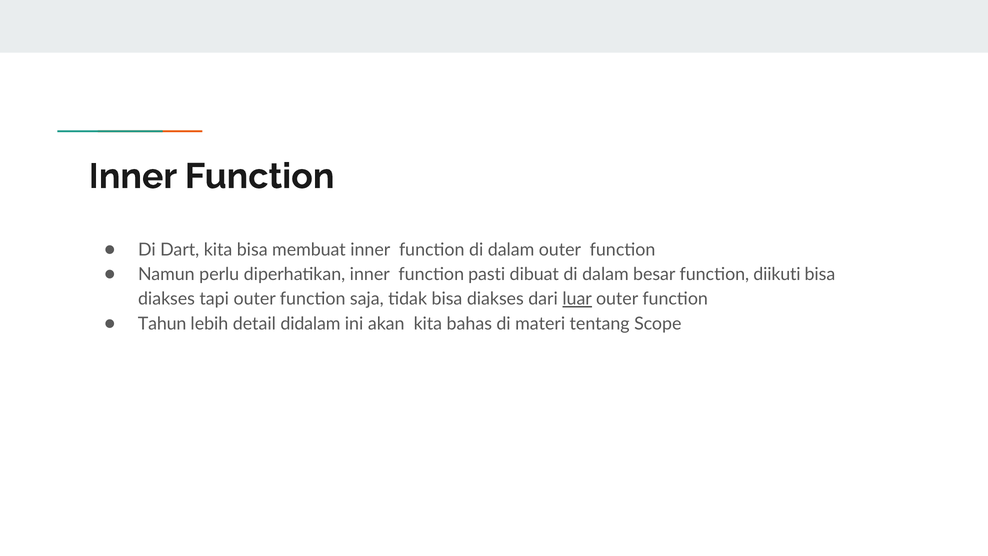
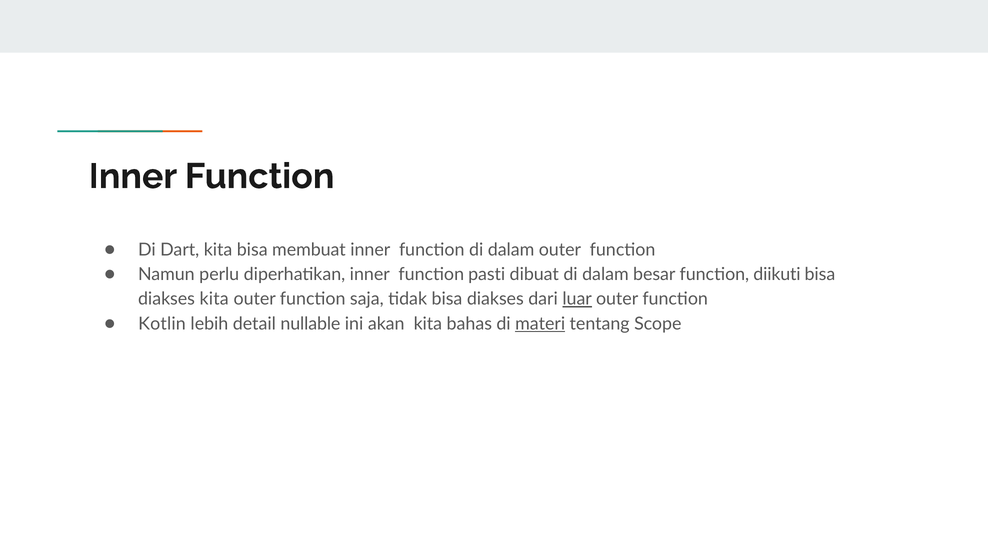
diakses tapi: tapi -> kita (214, 299)
Tahun: Tahun -> Kotlin (162, 324)
didalam: didalam -> nullable (310, 324)
materi underline: none -> present (540, 324)
